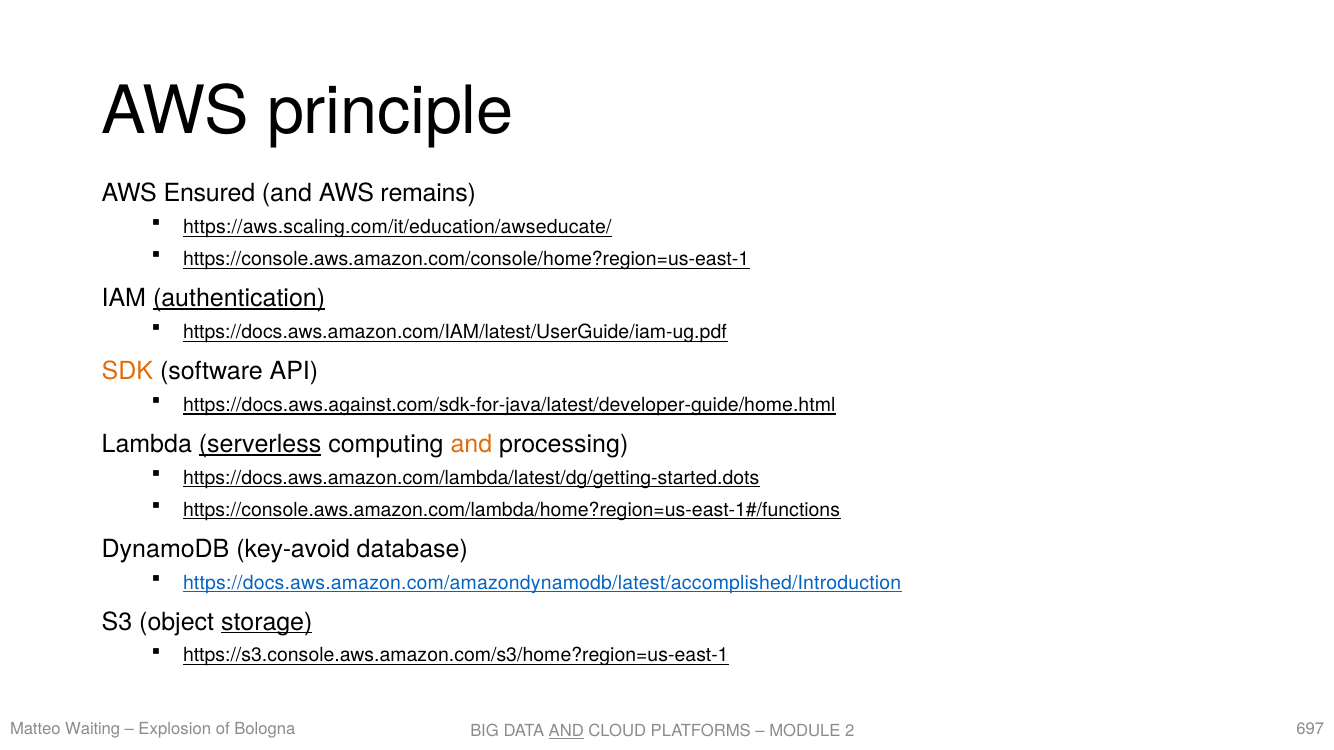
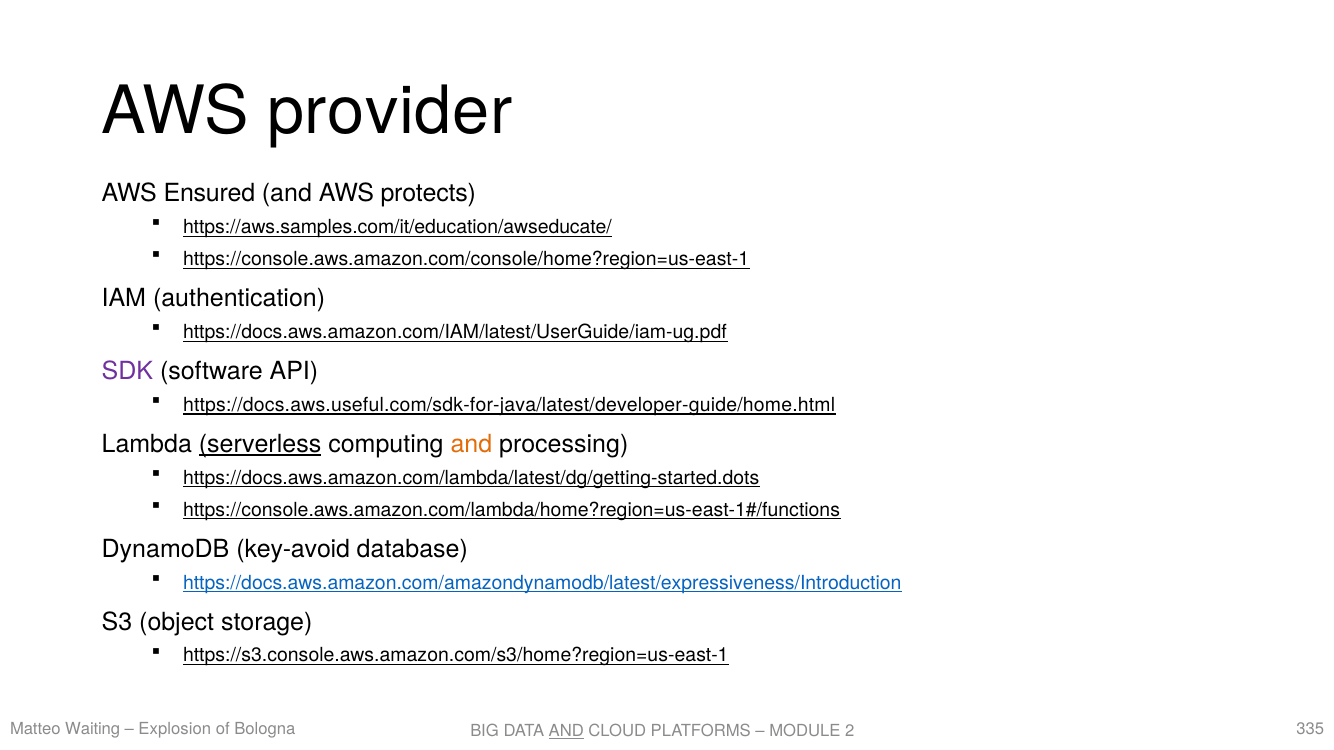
principle: principle -> provider (390, 112)
remains: remains -> protects (428, 194)
https://aws.scaling.com/it/education/awseducate/: https://aws.scaling.com/it/education/awseducate/ -> https://aws.samples.com/it/education/awseducate/ (397, 227)
authentication underline: present -> none (239, 299)
SDK colour: orange -> purple (127, 371)
https://docs.aws.against.com/sdk-for-java/latest/developer-guide/home.html: https://docs.aws.against.com/sdk-for-java/latest/developer-guide/home.html -> https://docs.aws.useful.com/sdk-for-java/latest/developer-guide/home.html (509, 405)
https://docs.aws.amazon.com/amazondynamodb/latest/accomplished/Introduction: https://docs.aws.amazon.com/amazondynamodb/latest/accomplished/Introduction -> https://docs.aws.amazon.com/amazondynamodb/latest/expressiveness/Introduction (542, 583)
storage underline: present -> none (267, 622)
697: 697 -> 335 (1310, 730)
